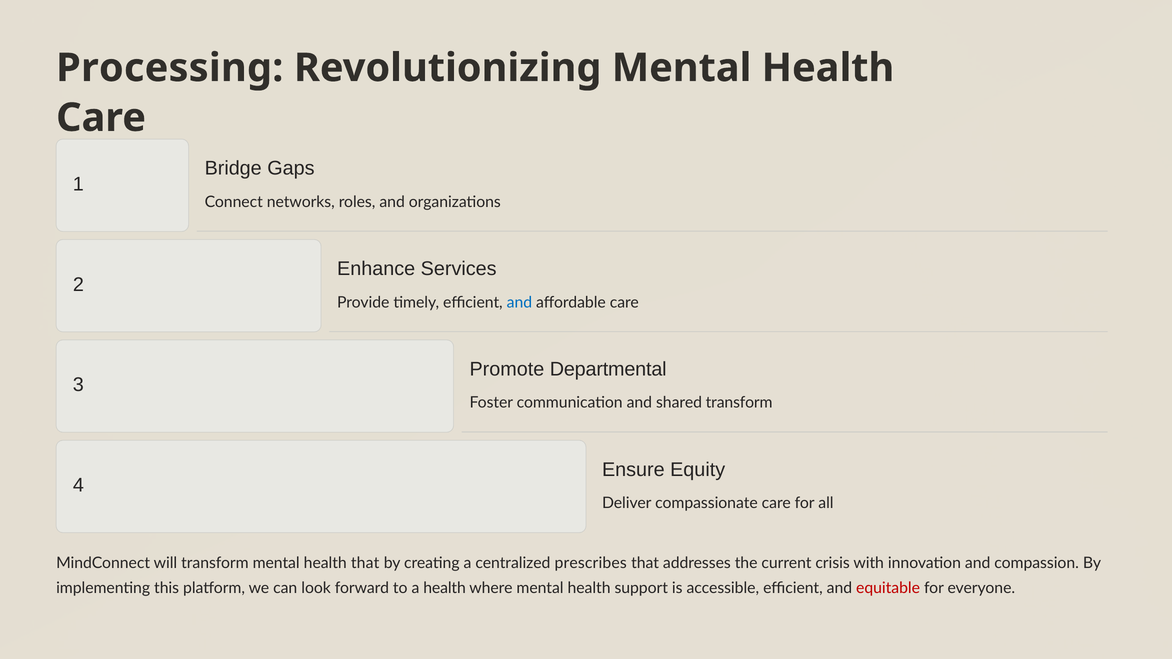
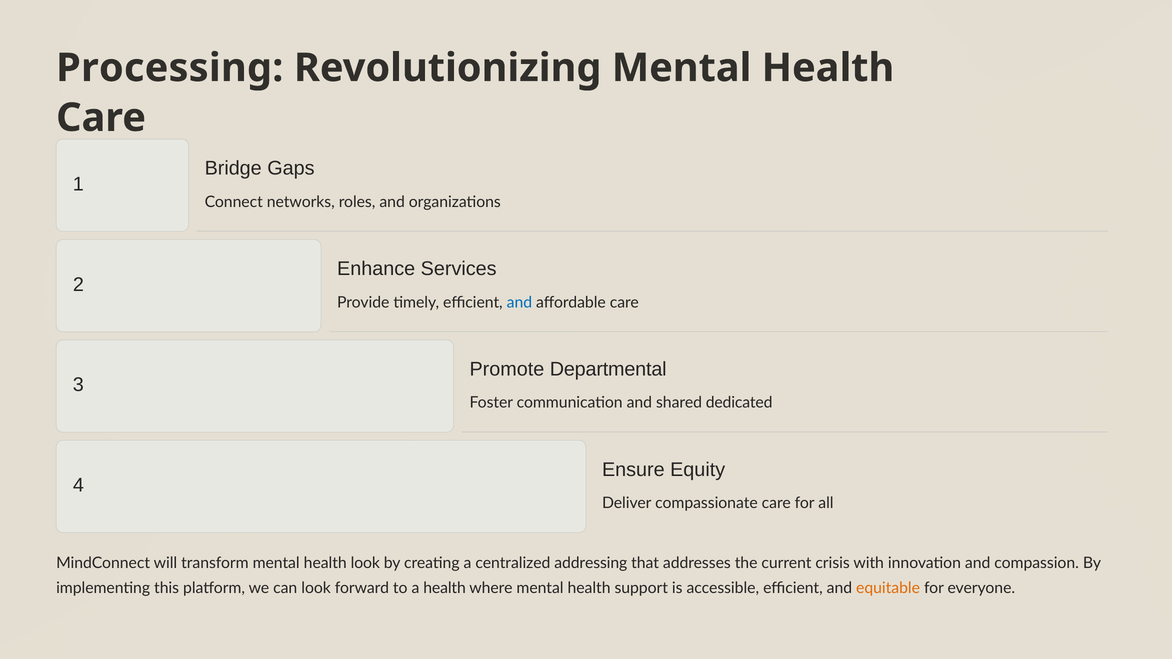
shared transform: transform -> dedicated (739, 403)
health that: that -> look (365, 563)
prescribes: prescribes -> addressing (591, 563)
equitable colour: red -> orange (888, 588)
